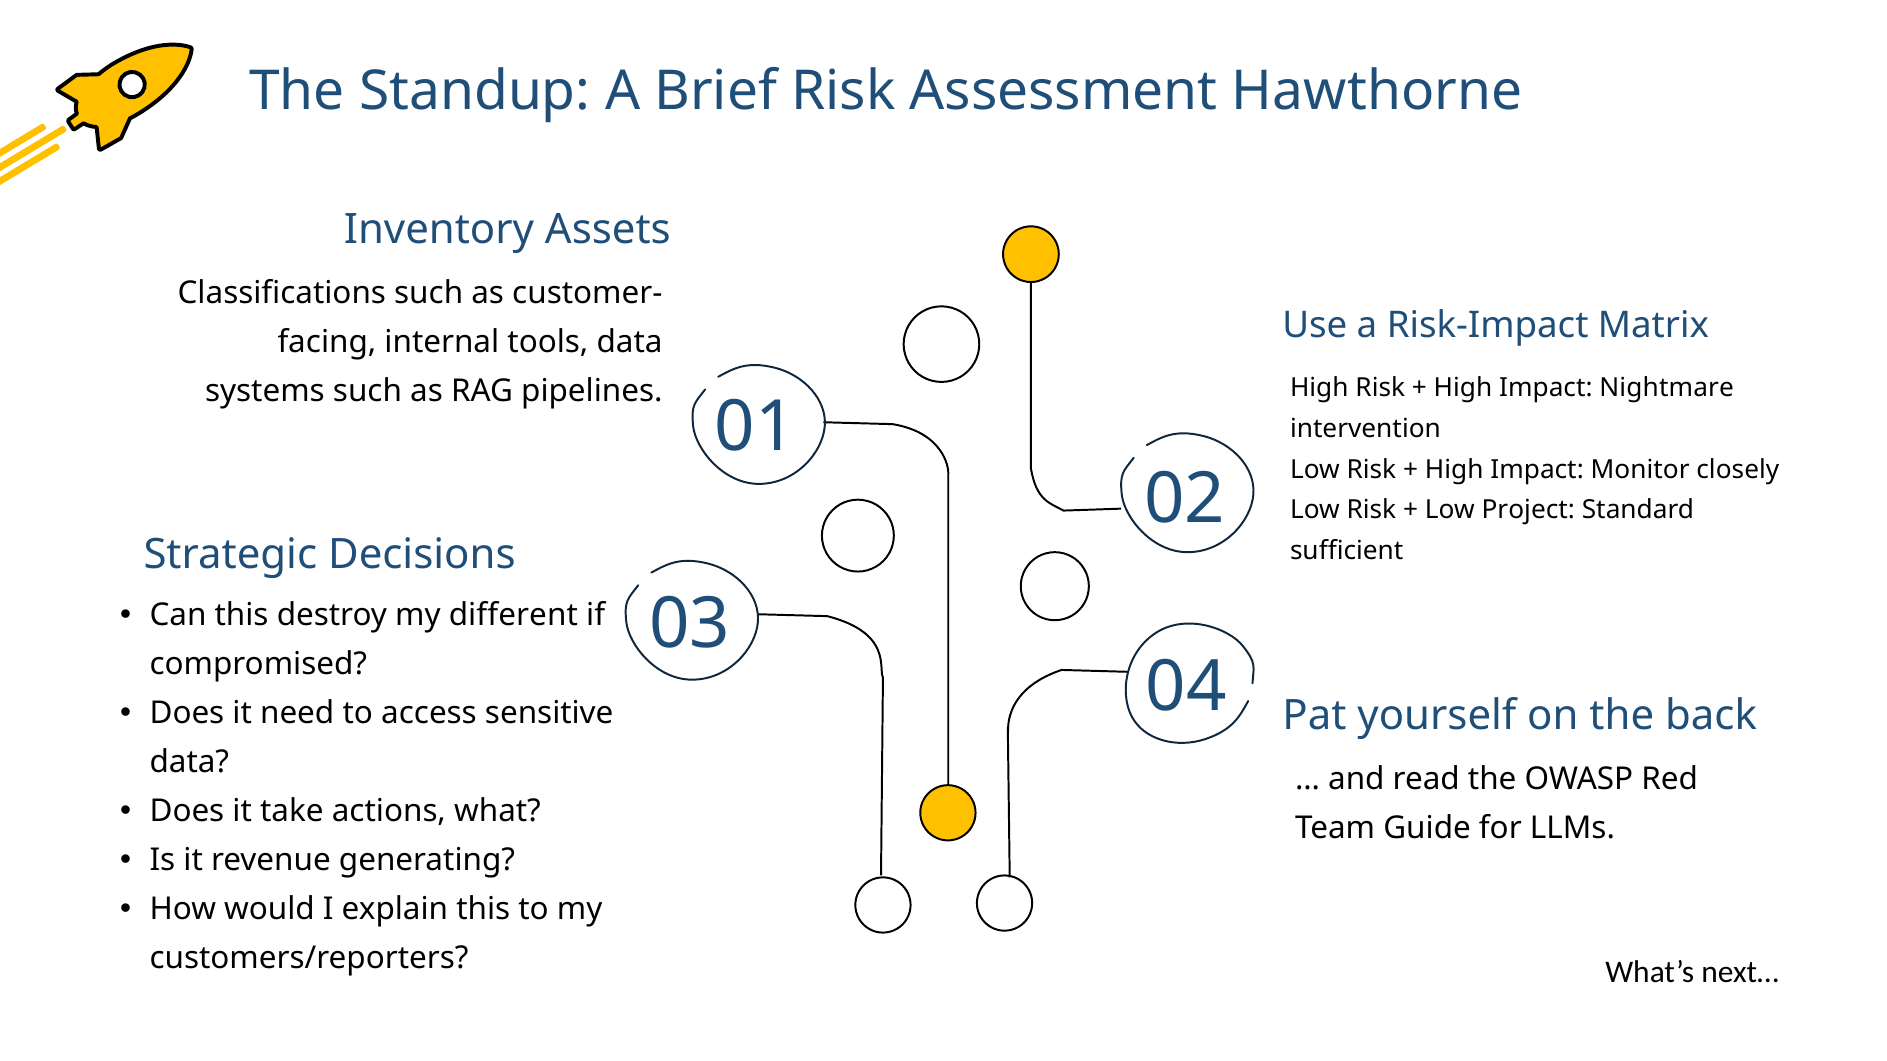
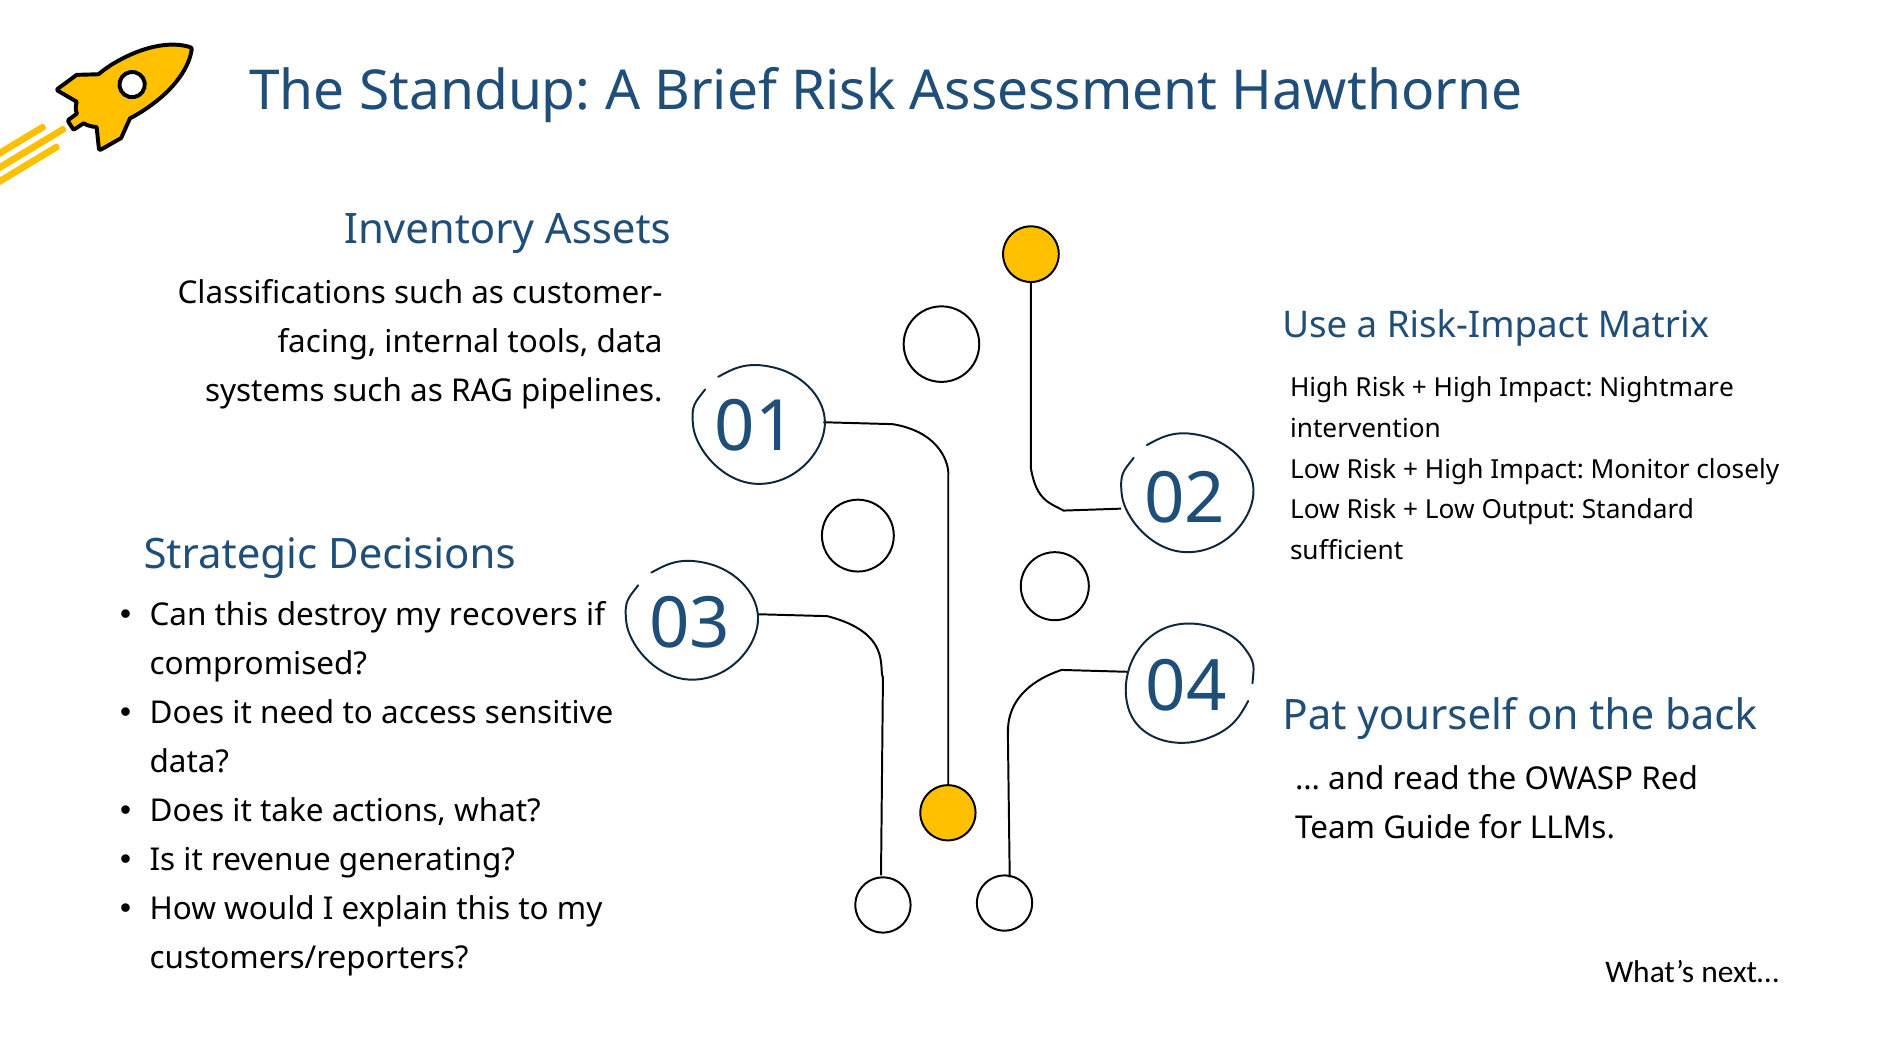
Project: Project -> Output (1528, 510)
different: different -> recovers (513, 616)
